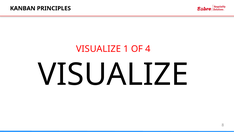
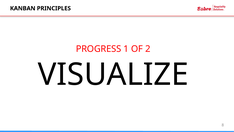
VISUALIZE: VISUALIZE -> PROGRESS (99, 49)
4: 4 -> 2 (148, 49)
